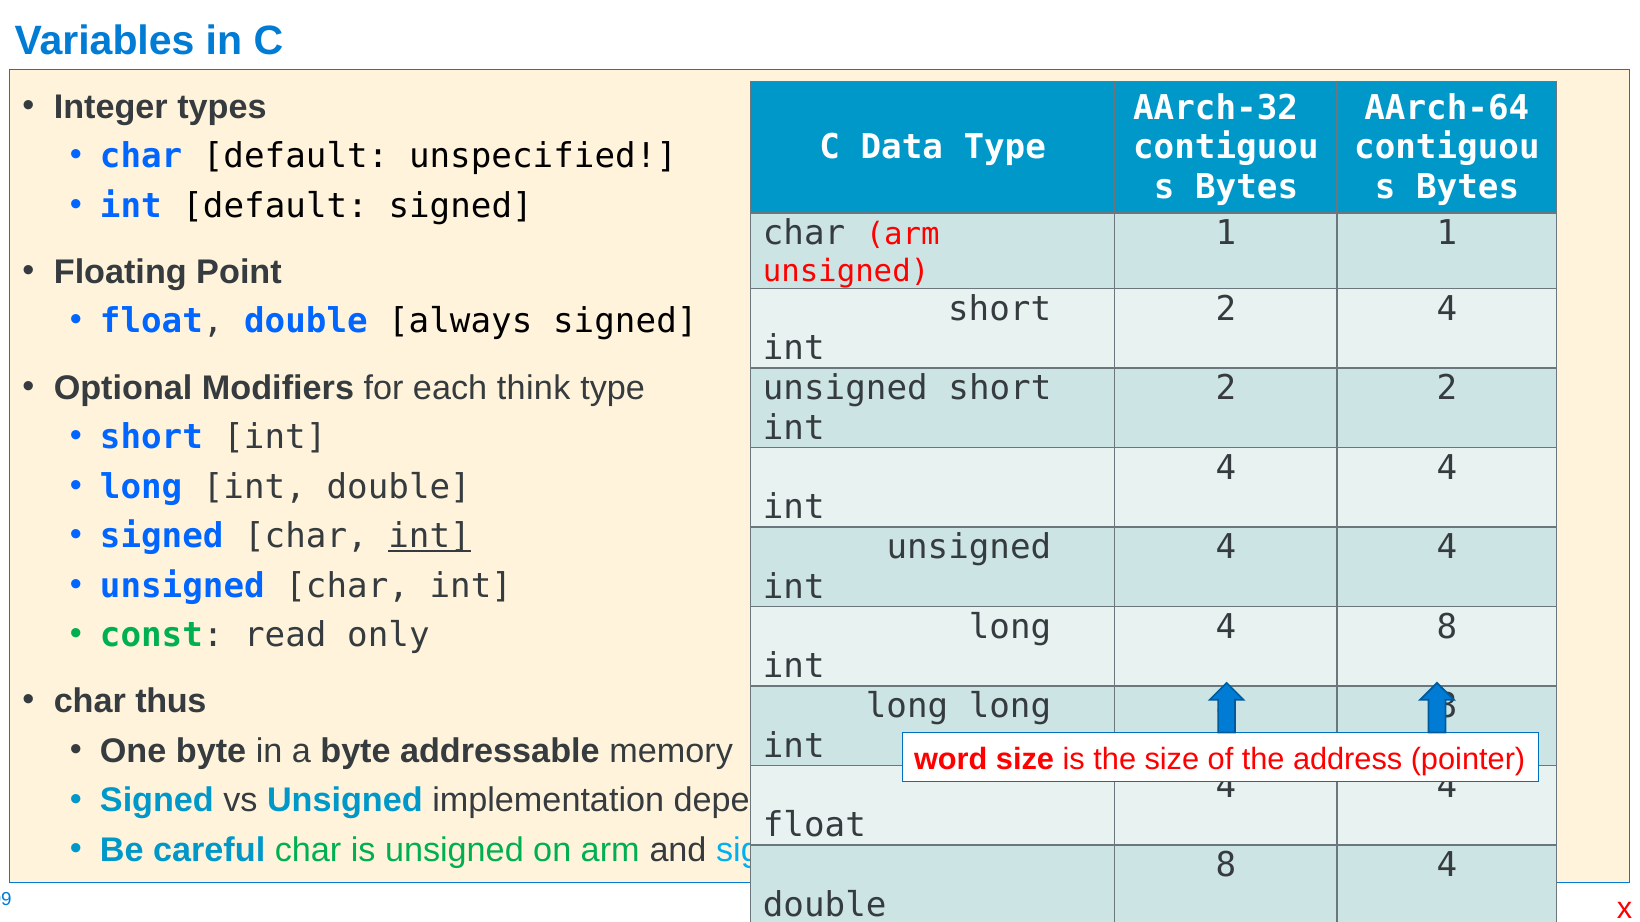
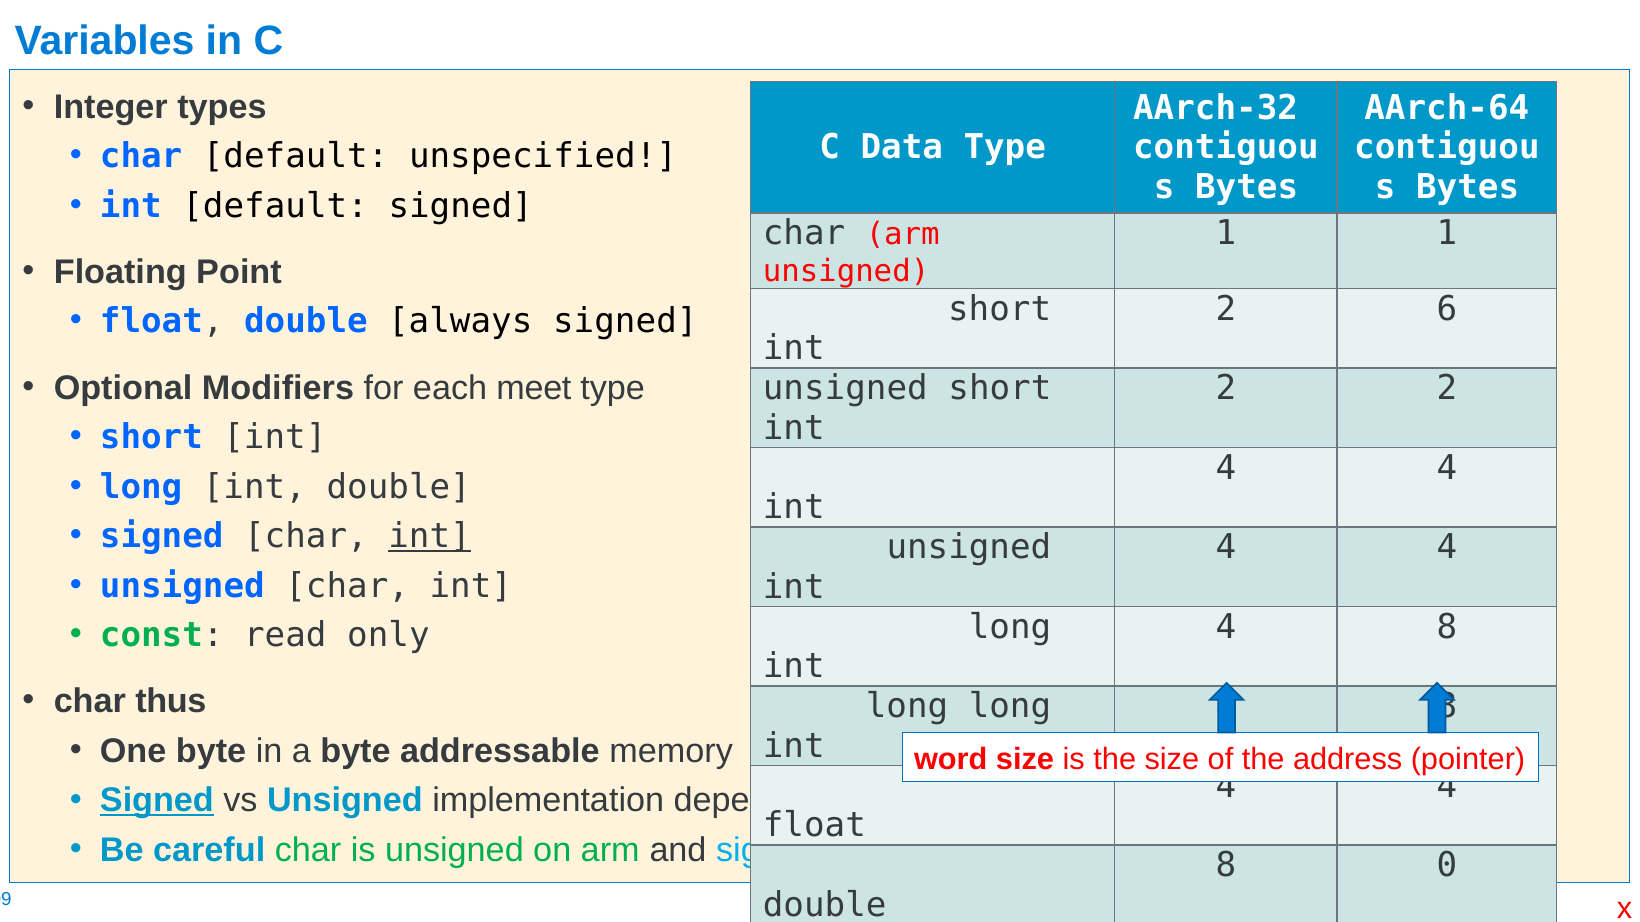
2 4: 4 -> 6 (1447, 309)
think: think -> meet (534, 388)
Signed underline: none -> present (157, 801)
8 4: 4 -> 0 (1447, 866)
